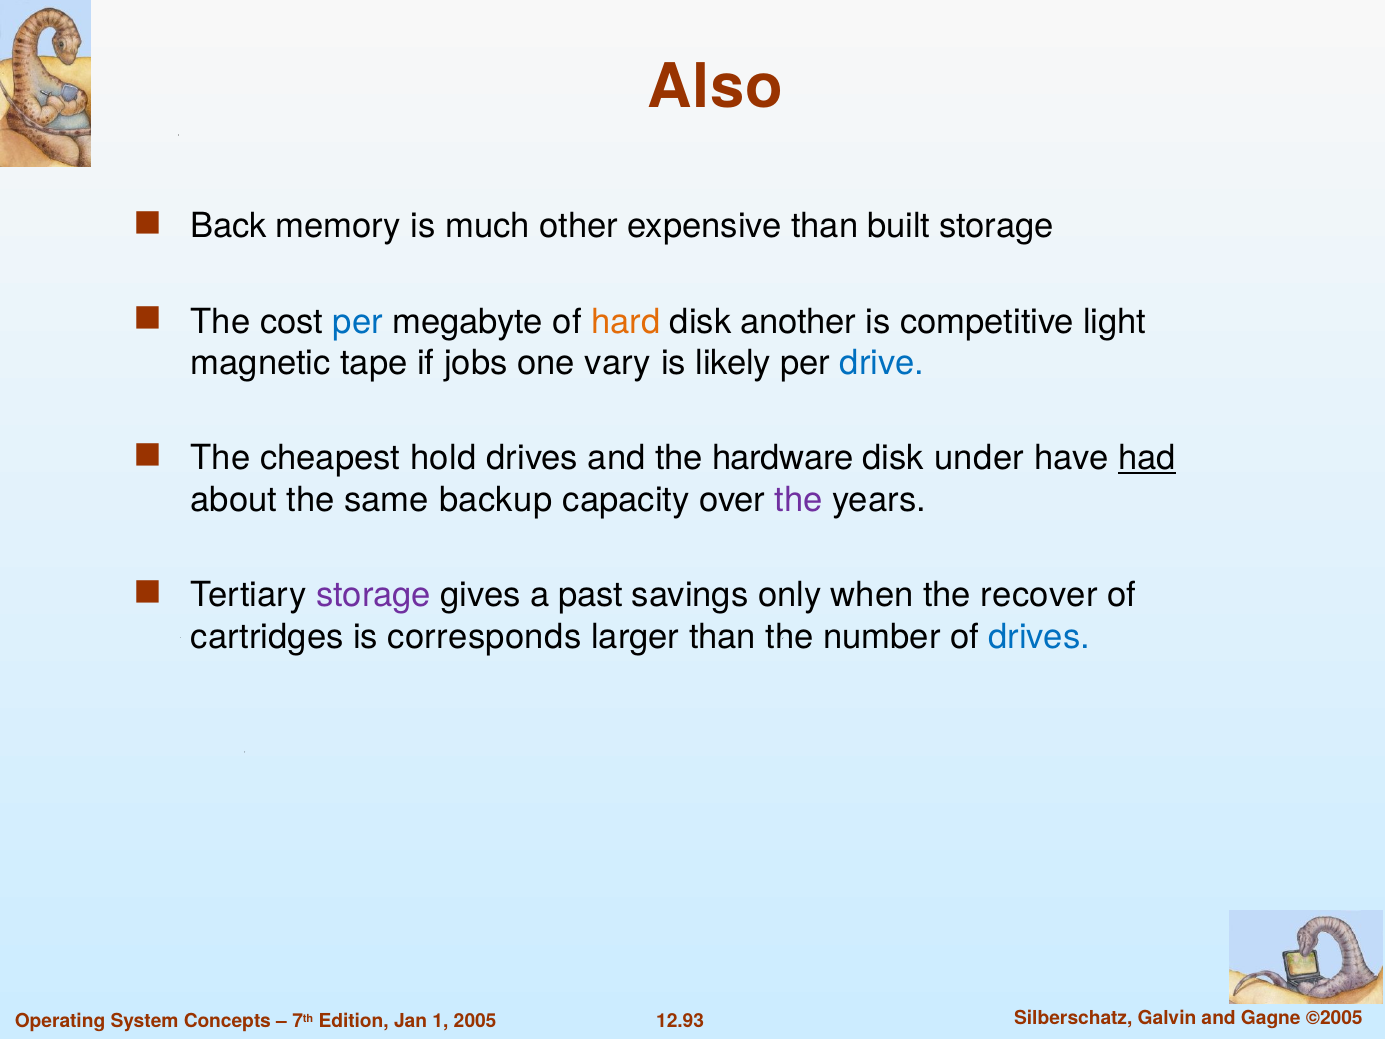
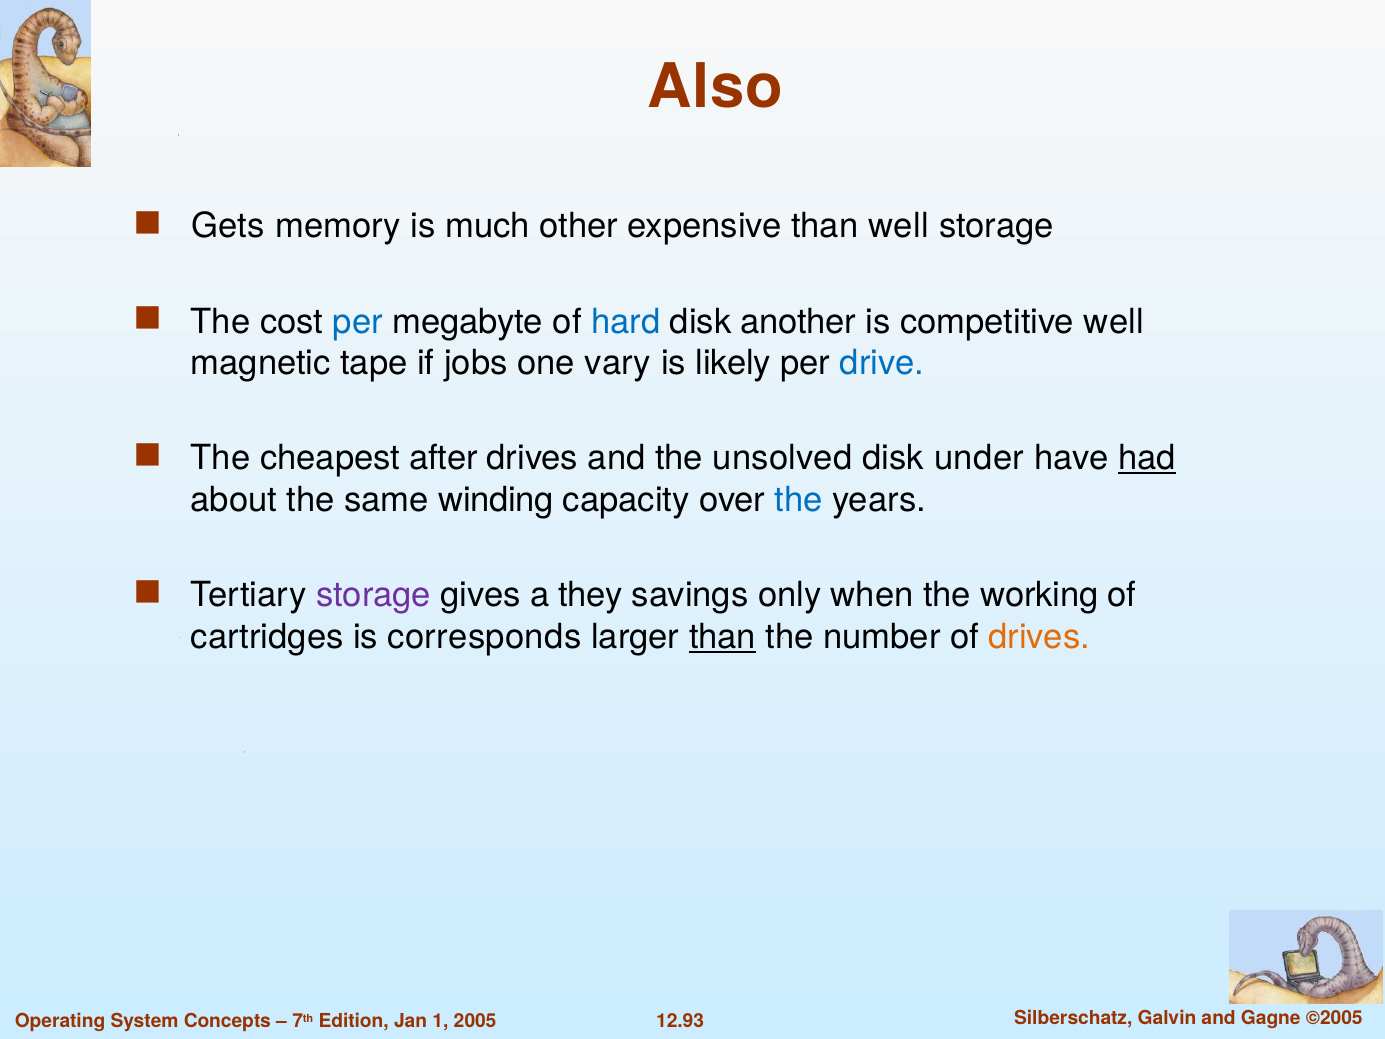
Back: Back -> Gets (228, 226)
than built: built -> well (899, 226)
hard colour: orange -> blue (626, 322)
competitive light: light -> well (1114, 322)
hold: hold -> after (444, 458)
hardware: hardware -> unsolved (783, 458)
backup: backup -> winding (496, 500)
the colour: purple -> blue (799, 500)
past: past -> they (591, 595)
recover: recover -> working (1040, 595)
than underline: none -> present (723, 637)
drives colour: blue -> orange (1039, 637)
